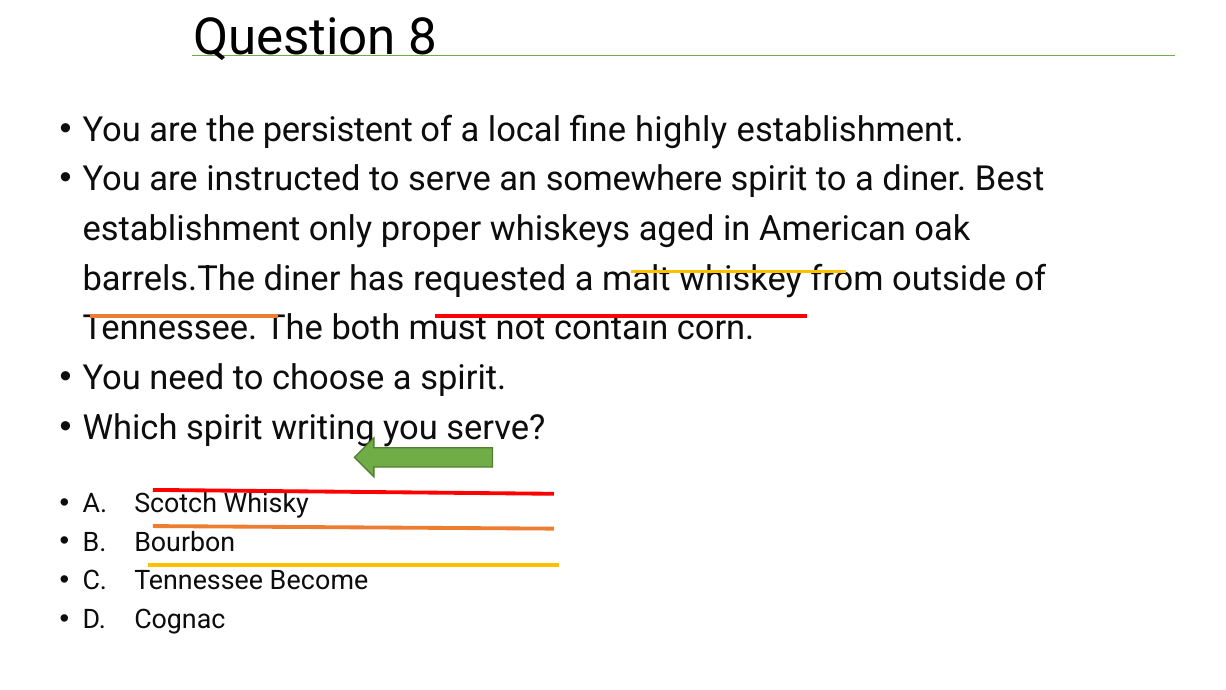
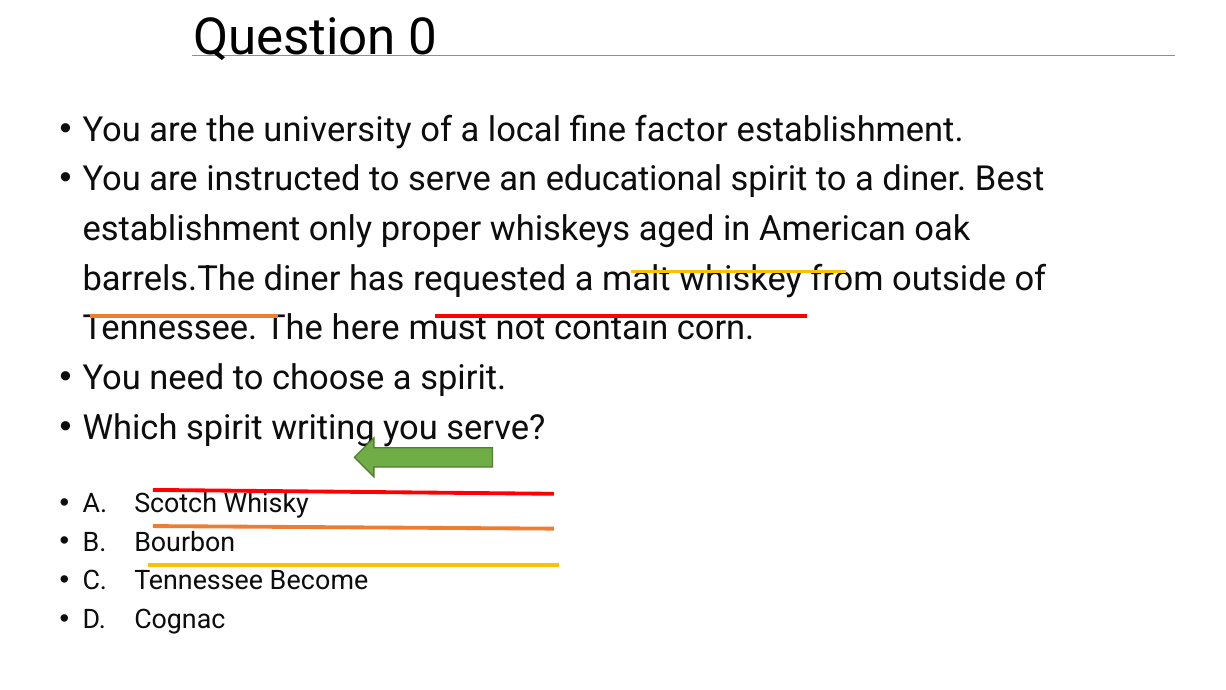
8: 8 -> 0 (423, 38)
persistent: persistent -> university (338, 130)
highly: highly -> factor (681, 130)
somewhere: somewhere -> educational (634, 179)
both: both -> here (366, 328)
